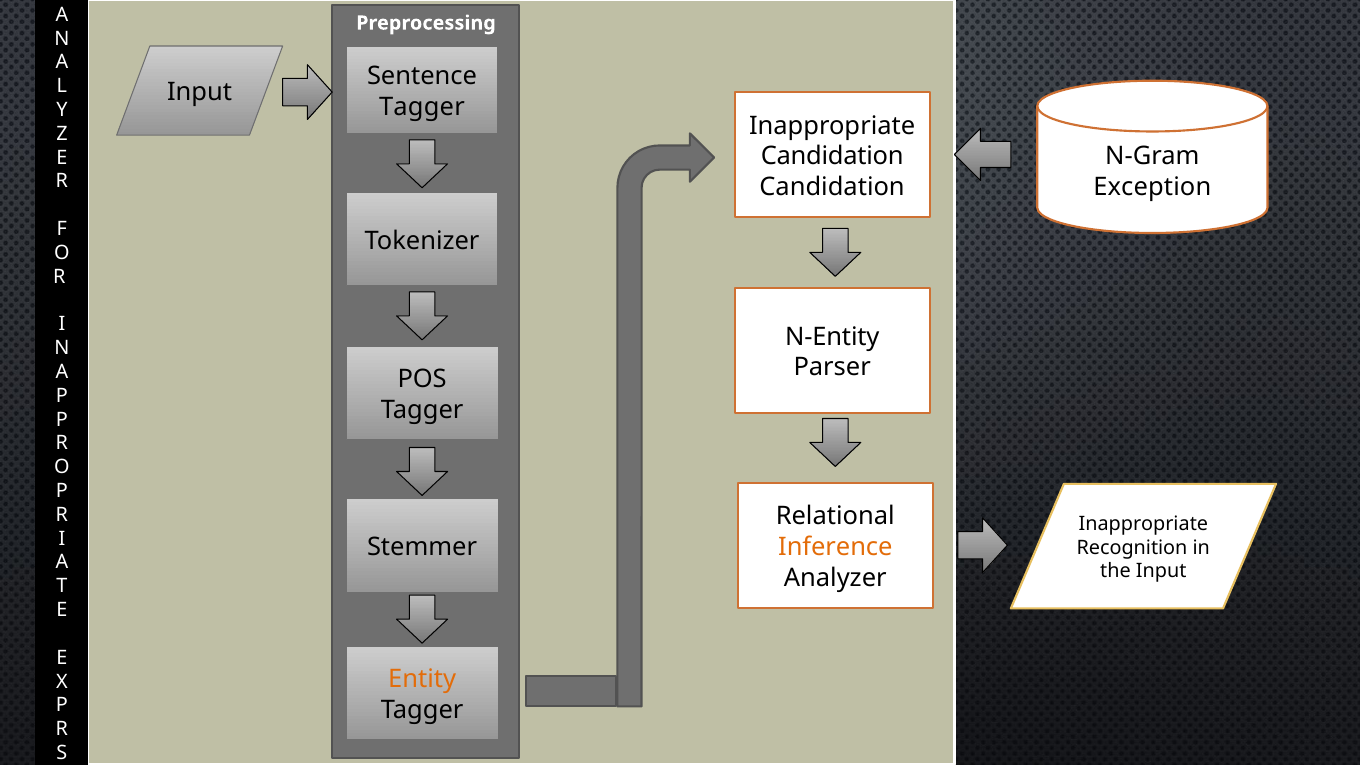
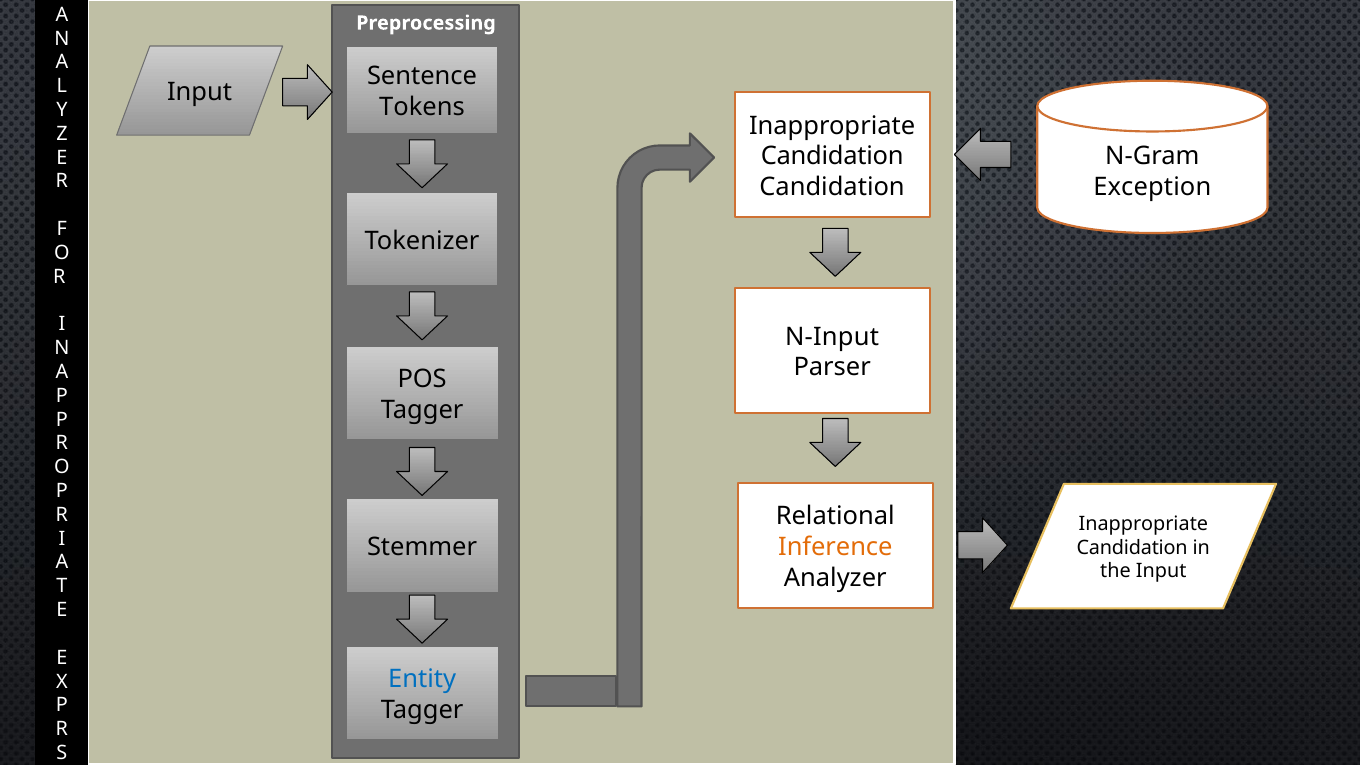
Tagger: Tagger -> Tokens (422, 107)
N-Entity: N-Entity -> N-Input (832, 337)
Recognition: Recognition -> Candidation (1132, 548)
Entity colour: orange -> blue (422, 680)
